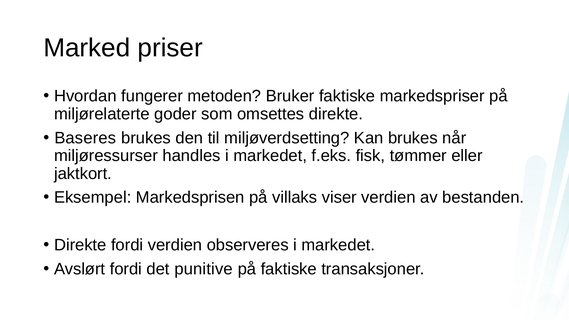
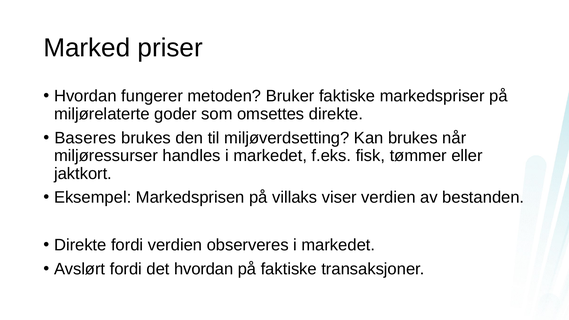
det punitive: punitive -> hvordan (204, 269)
